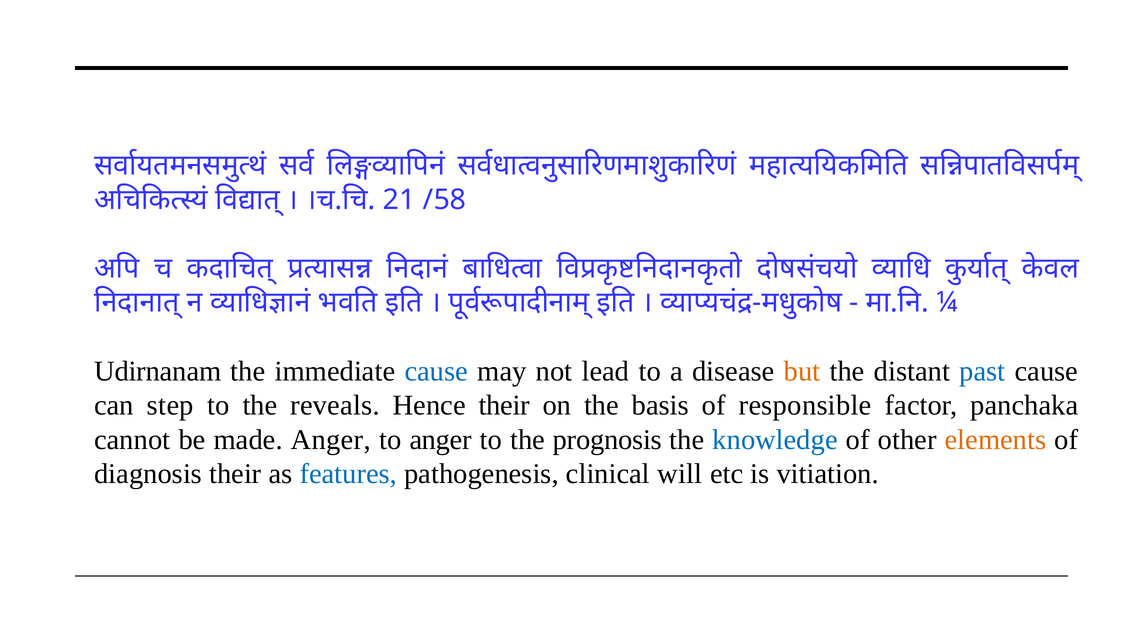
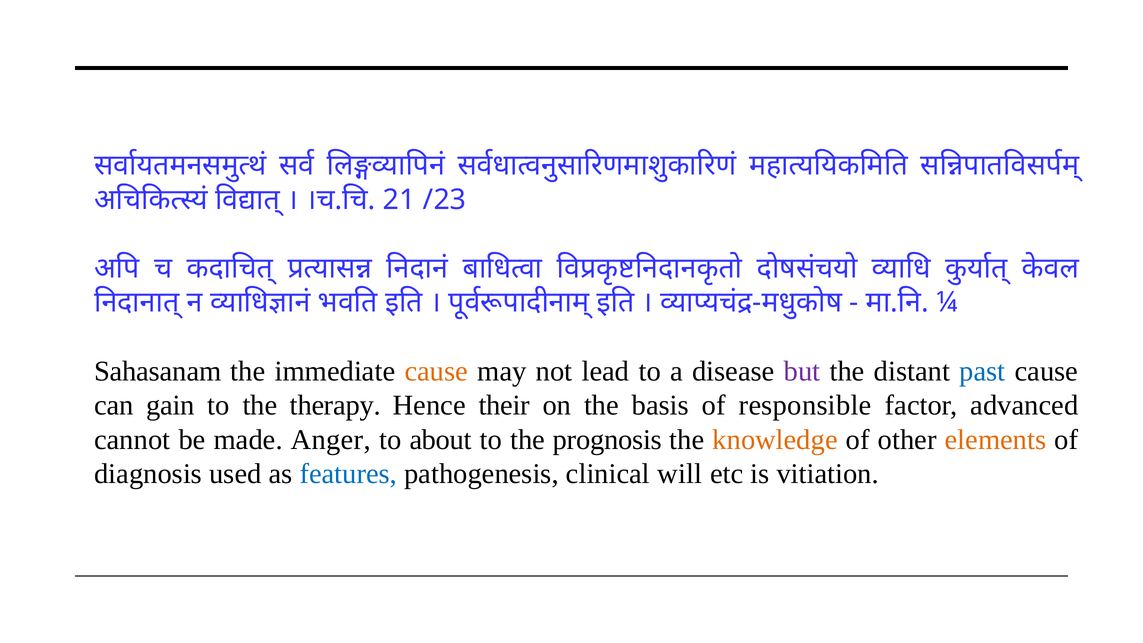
/58: /58 -> /23 (445, 200)
Udirnanam: Udirnanam -> Sahasanam (158, 371)
cause colour: blue -> orange (436, 371)
but colour: orange -> purple (802, 371)
step: step -> gain (171, 405)
reveals: reveals -> therapy (335, 405)
panchaka: panchaka -> advanced (1024, 405)
to anger: anger -> about (441, 440)
knowledge colour: blue -> orange (775, 440)
diagnosis their: their -> used (235, 474)
